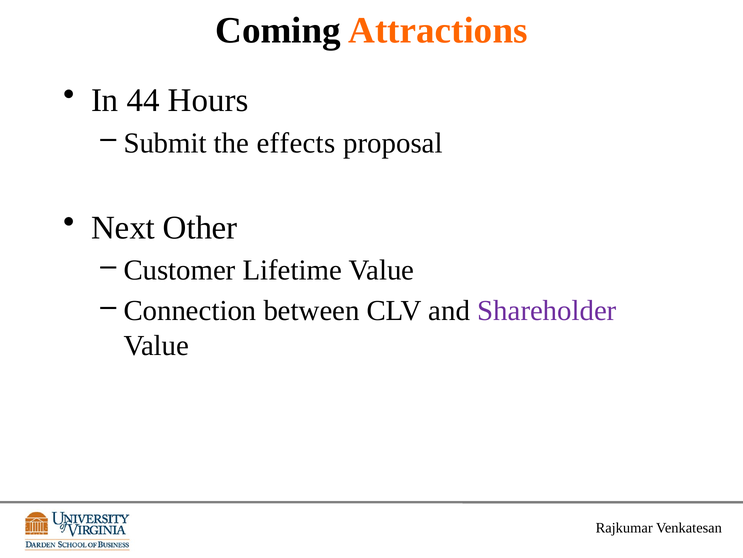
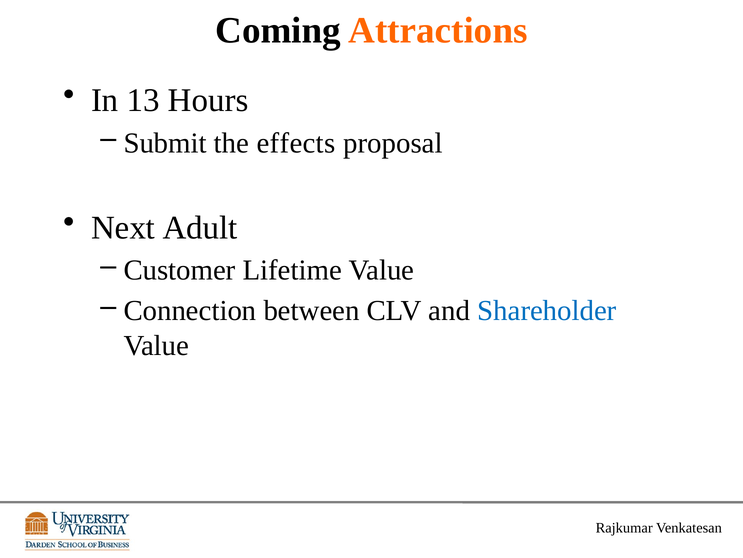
44: 44 -> 13 (143, 100)
Other: Other -> Adult (200, 227)
Shareholder colour: purple -> blue (547, 311)
